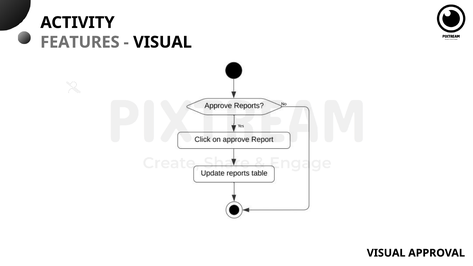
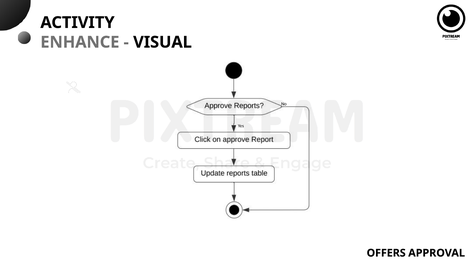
FEATURES: FEATURES -> ENHANCE (80, 42)
VISUAL: VISUAL -> OFFERS (386, 253)
